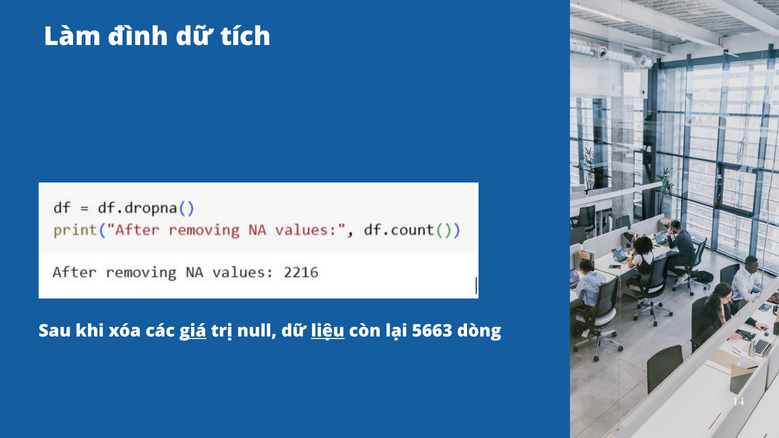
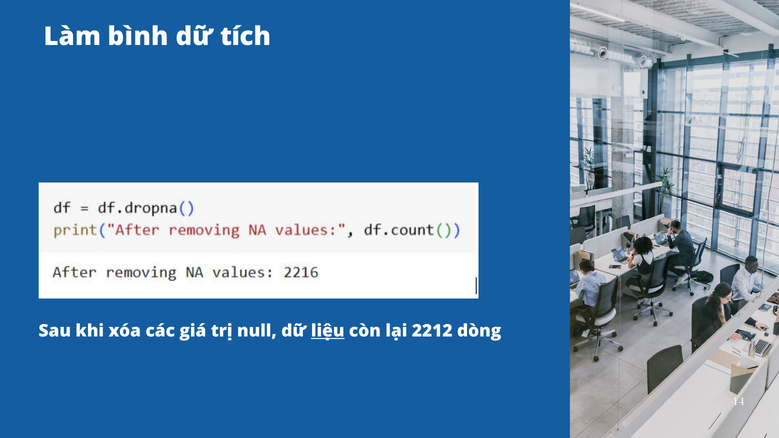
đình: đình -> bình (138, 37)
giá underline: present -> none (193, 331)
5663: 5663 -> 2212 (432, 331)
